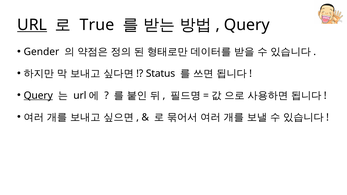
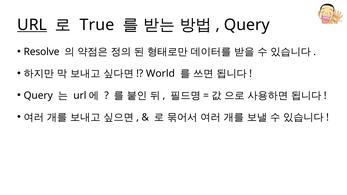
Gender: Gender -> Resolve (42, 52)
Status: Status -> World (160, 74)
Query underline: present -> none (38, 96)
